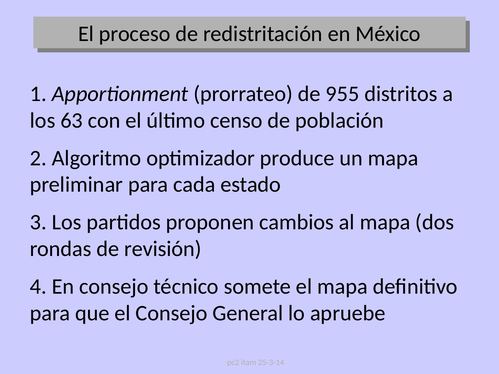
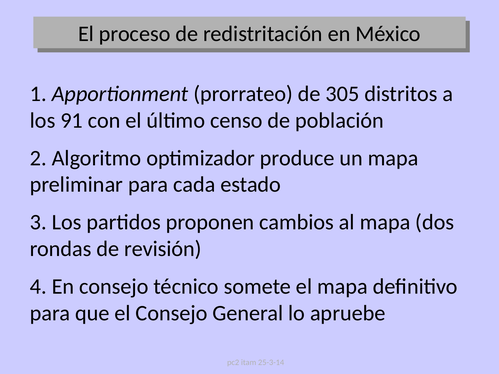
955: 955 -> 305 (342, 94)
63: 63 -> 91 (72, 120)
